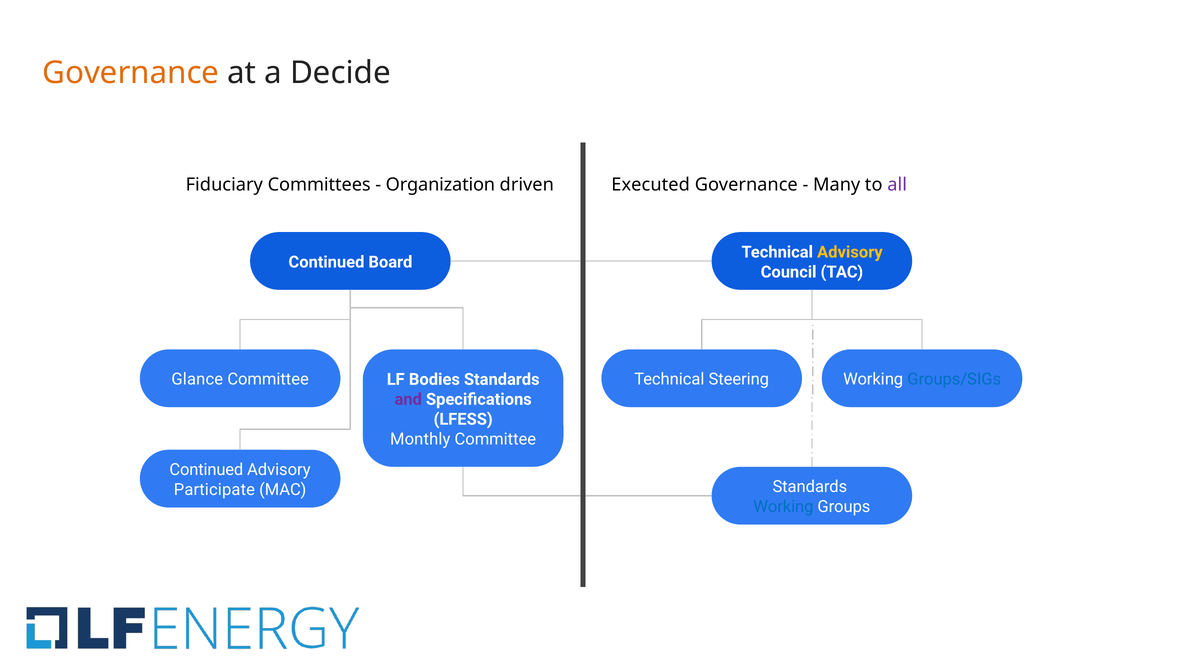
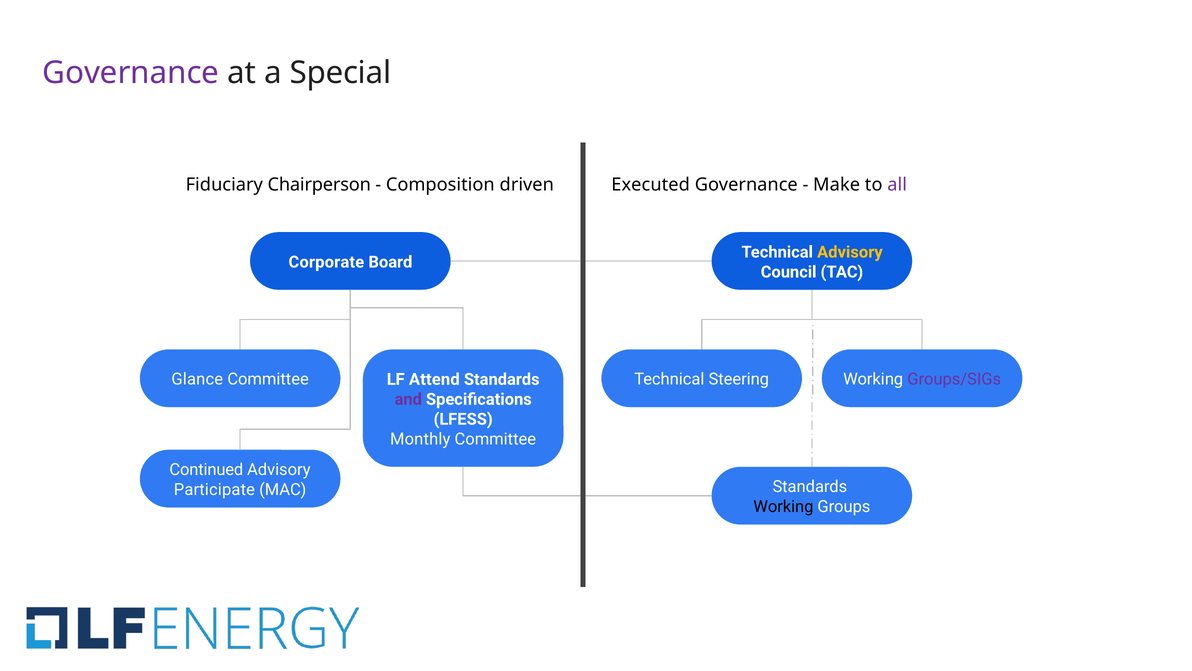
Governance colour: orange -> purple (131, 73)
Decide: Decide -> Special (341, 73)
Committees: Committees -> Chairperson (319, 185)
Organization: Organization -> Composition (440, 185)
Many: Many -> Make (837, 185)
Continued: Continued -> Corporate (326, 262)
Groups/SIGs colour: blue -> purple (954, 379)
Bodies: Bodies -> Attend (434, 379)
Working colour: blue -> black (783, 506)
